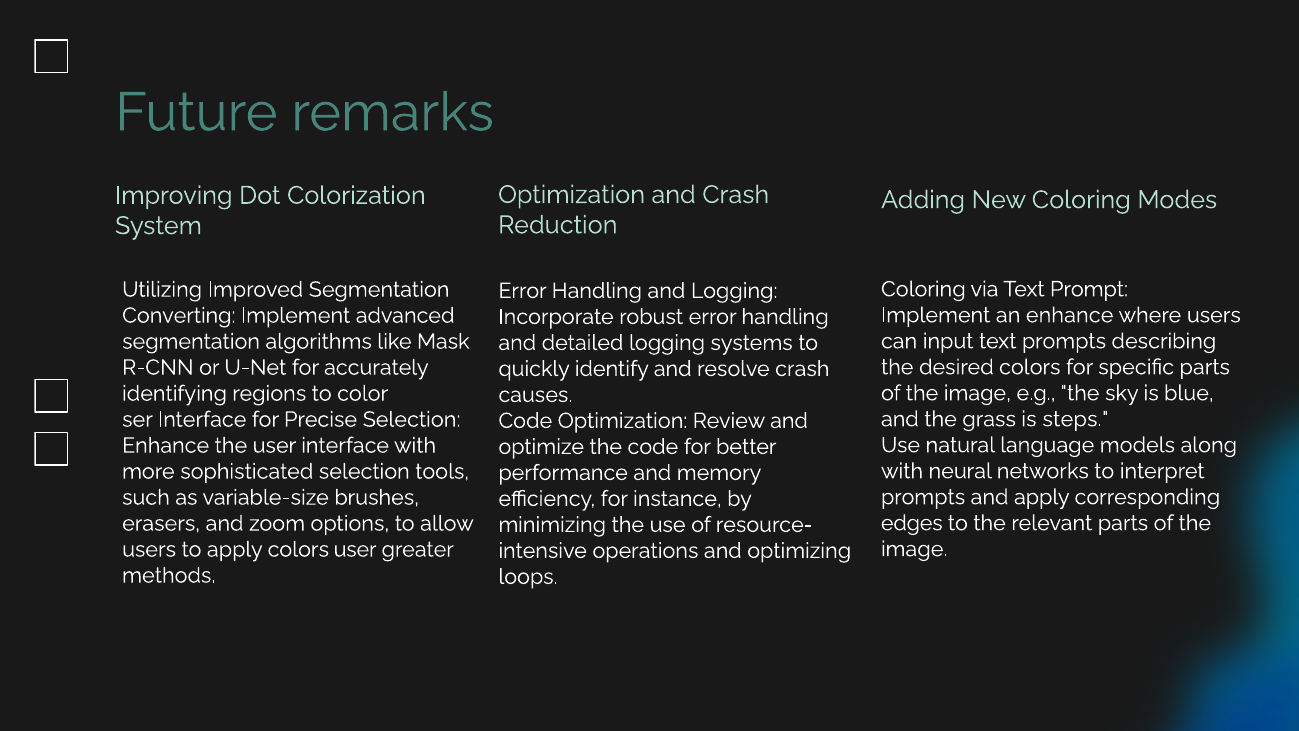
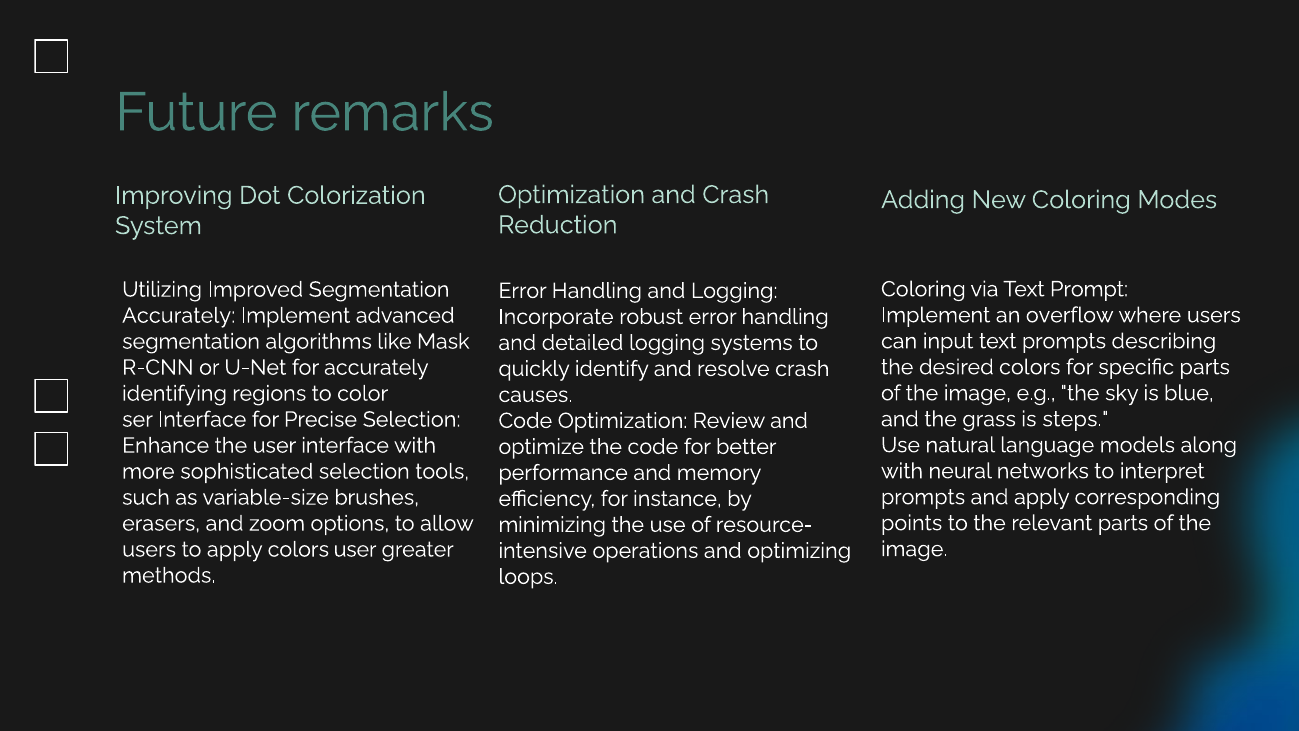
an enhance: enhance -> overflow (1070, 315)
Converting: Converting -> Accurately (179, 315)
edges: edges -> points (912, 523)
